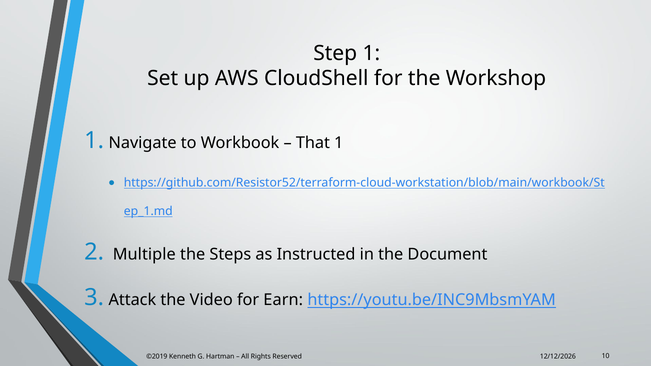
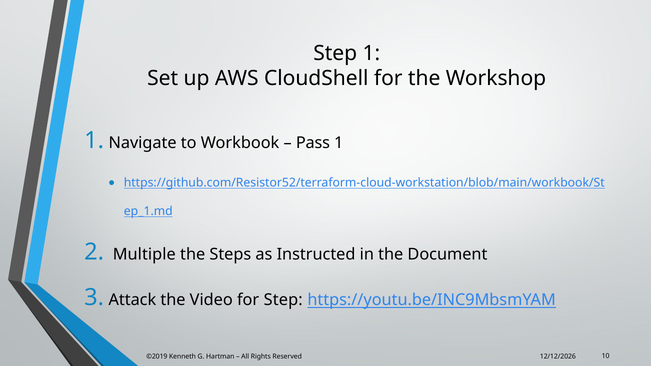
That: That -> Pass (313, 143)
for Earn: Earn -> Step (283, 300)
